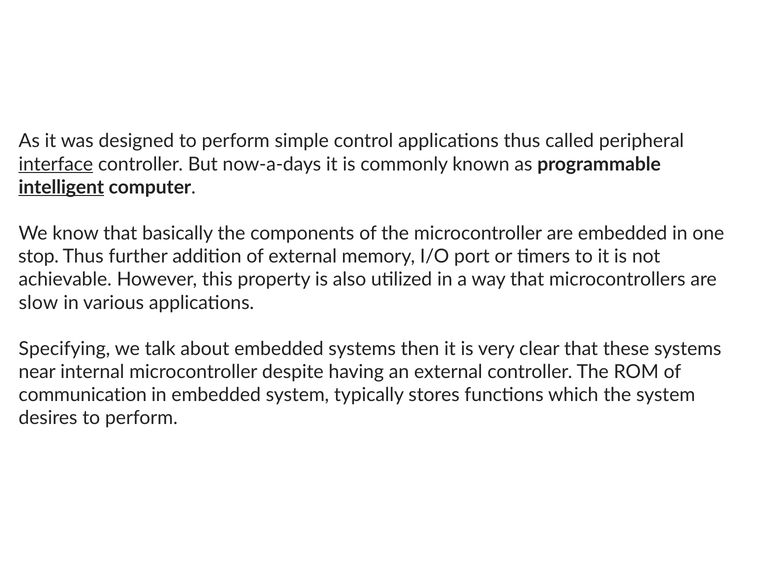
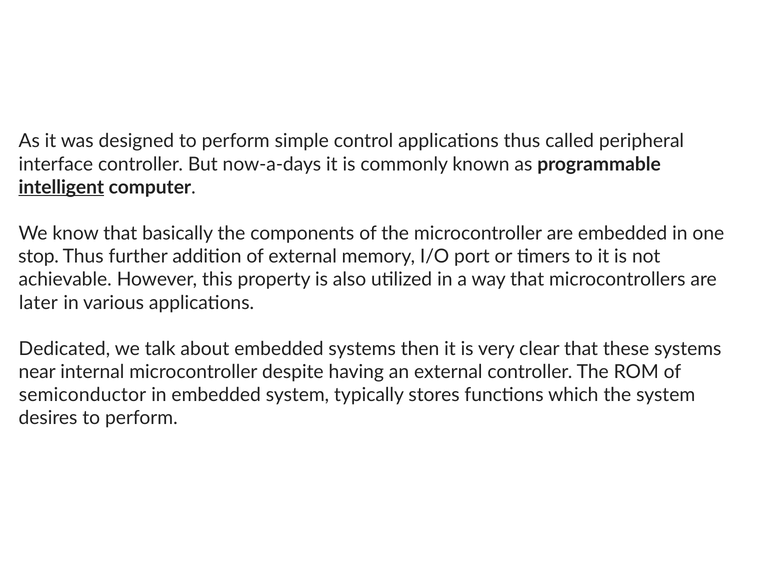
interface underline: present -> none (56, 164)
slow: slow -> later (38, 303)
Specifying: Specifying -> Dedicated (64, 349)
communication: communication -> semiconductor (83, 395)
